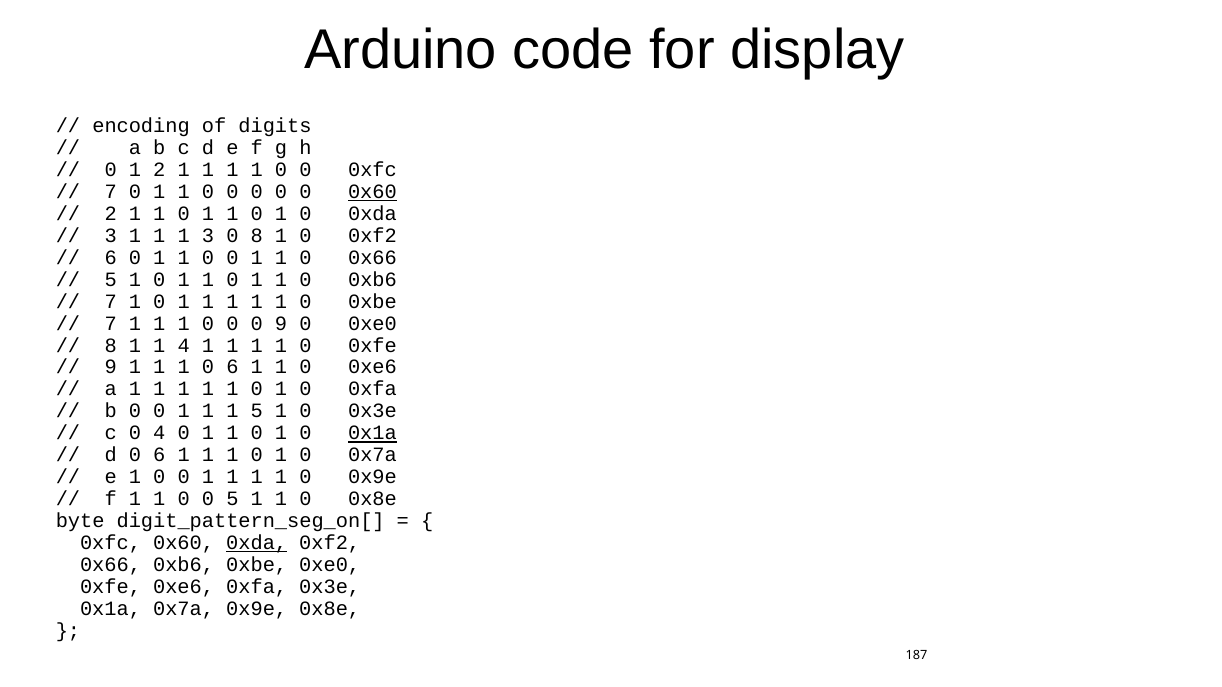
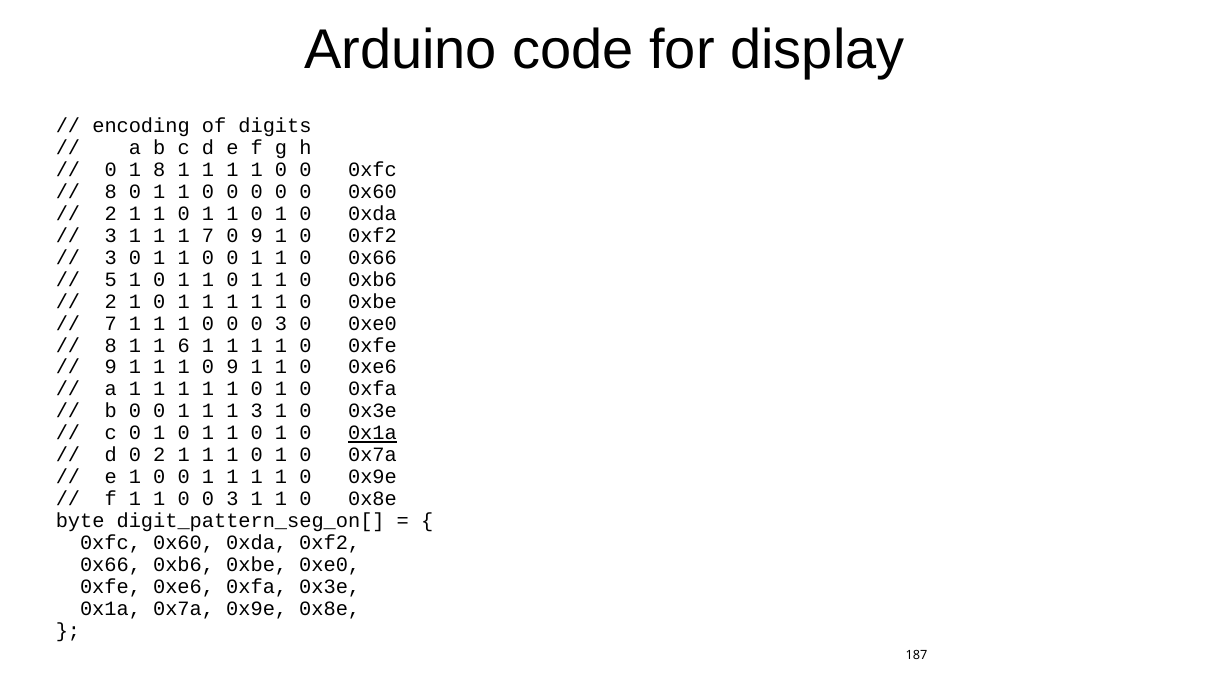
1 2: 2 -> 8 (159, 170)
7: 7 -> 8 (111, 192)
0x60 underline: present -> none (372, 192)
1 3: 3 -> 7 (208, 236)
8: 8 -> 9 (257, 236)
6: 6 -> 3 (111, 258)
7: 7 -> 2 (111, 302)
0 0 0 9: 9 -> 3 (281, 324)
1 4: 4 -> 6 (184, 345)
1 0 6: 6 -> 9 (232, 367)
1 5: 5 -> 3 (257, 411)
c 0 4: 4 -> 1 (159, 433)
d 0 6: 6 -> 2 (159, 455)
1 0 0 5: 5 -> 3 (232, 499)
0xda underline: present -> none (257, 543)
